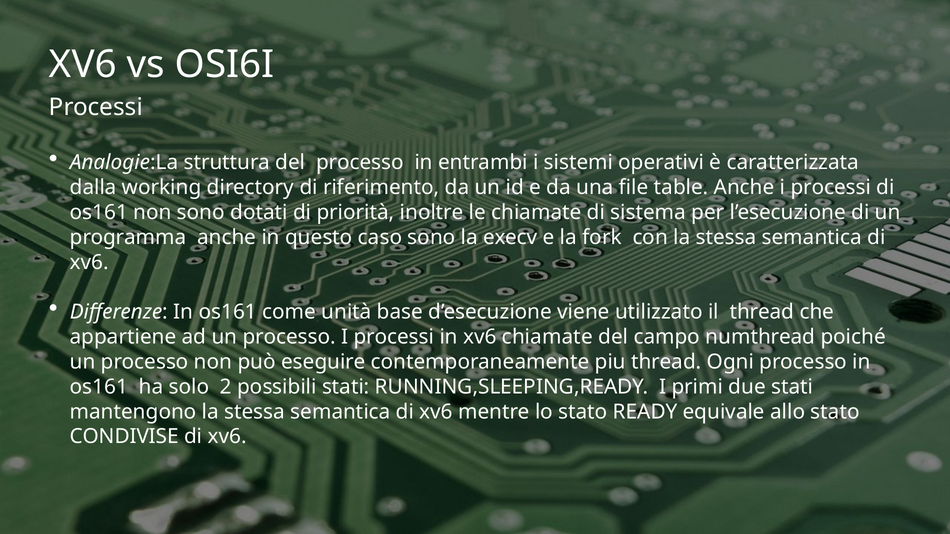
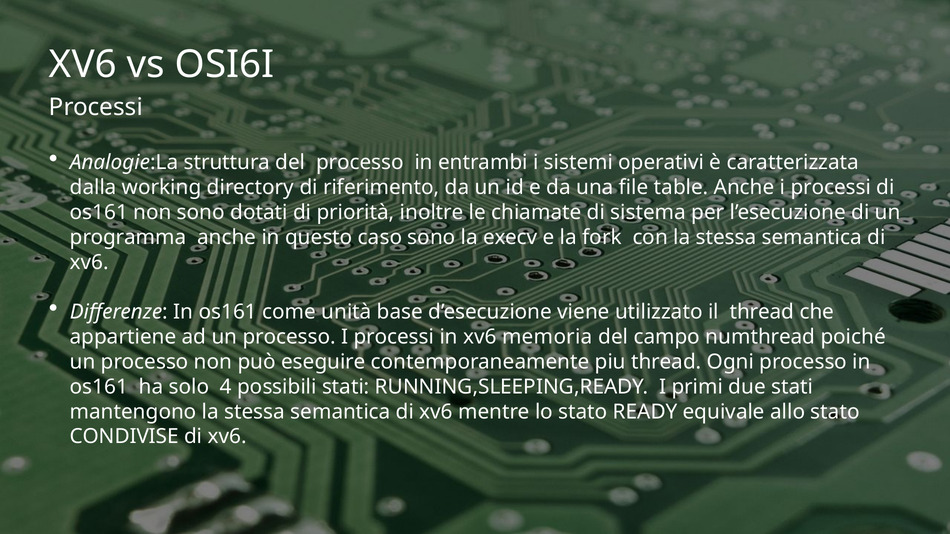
xv6 chiamate: chiamate -> memoria (547, 337)
2: 2 -> 4 (226, 387)
